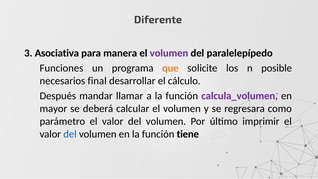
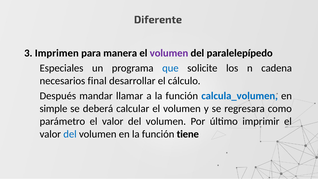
Asociativa: Asociativa -> Imprimen (57, 53)
Funciones: Funciones -> Especiales (62, 68)
que colour: orange -> blue (170, 68)
posible: posible -> cadena (277, 68)
calcula_volumen colour: purple -> blue (240, 96)
mayor: mayor -> simple (53, 109)
